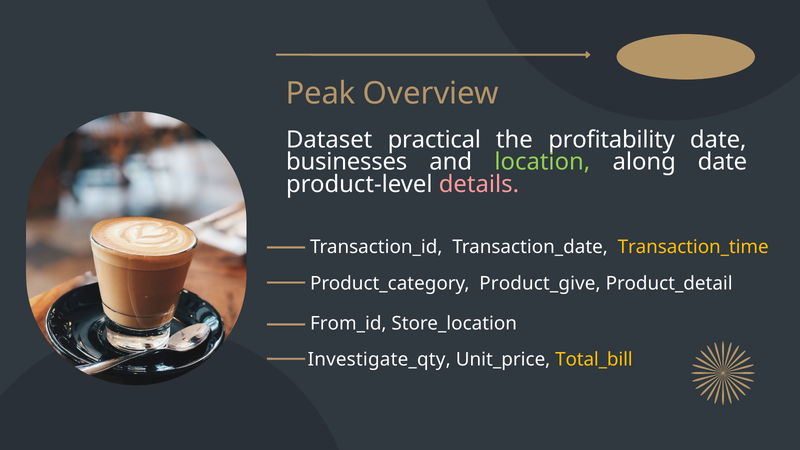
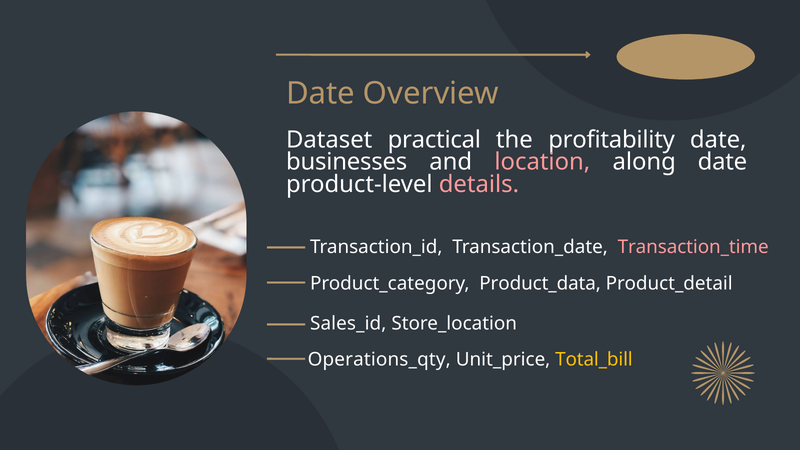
Peak: Peak -> Date (321, 93)
location colour: light green -> pink (542, 162)
Transaction_time colour: yellow -> pink (693, 247)
Product_give: Product_give -> Product_data (540, 283)
From_id: From_id -> Sales_id (348, 323)
Investigate_qty: Investigate_qty -> Operations_qty (379, 360)
